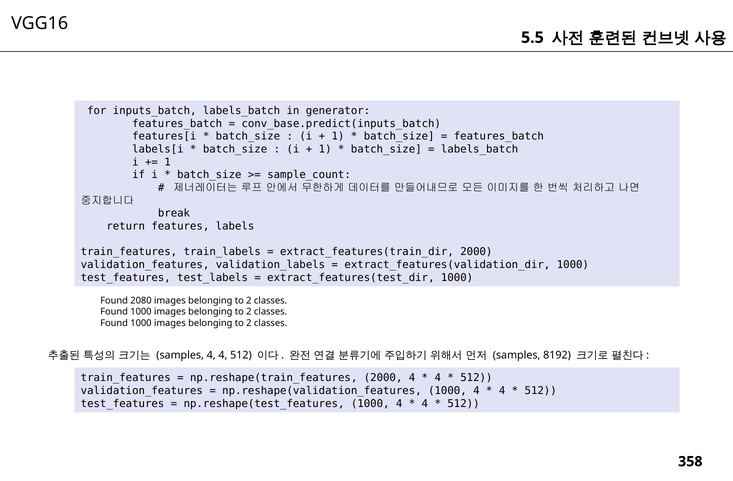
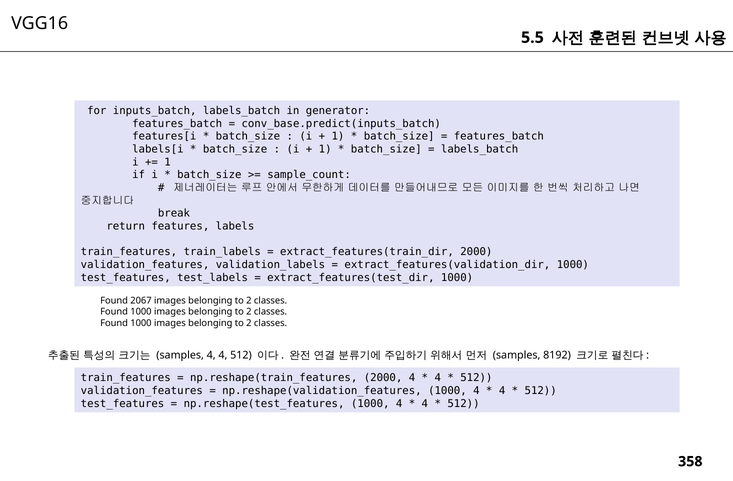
2080: 2080 -> 2067 (141, 301)
